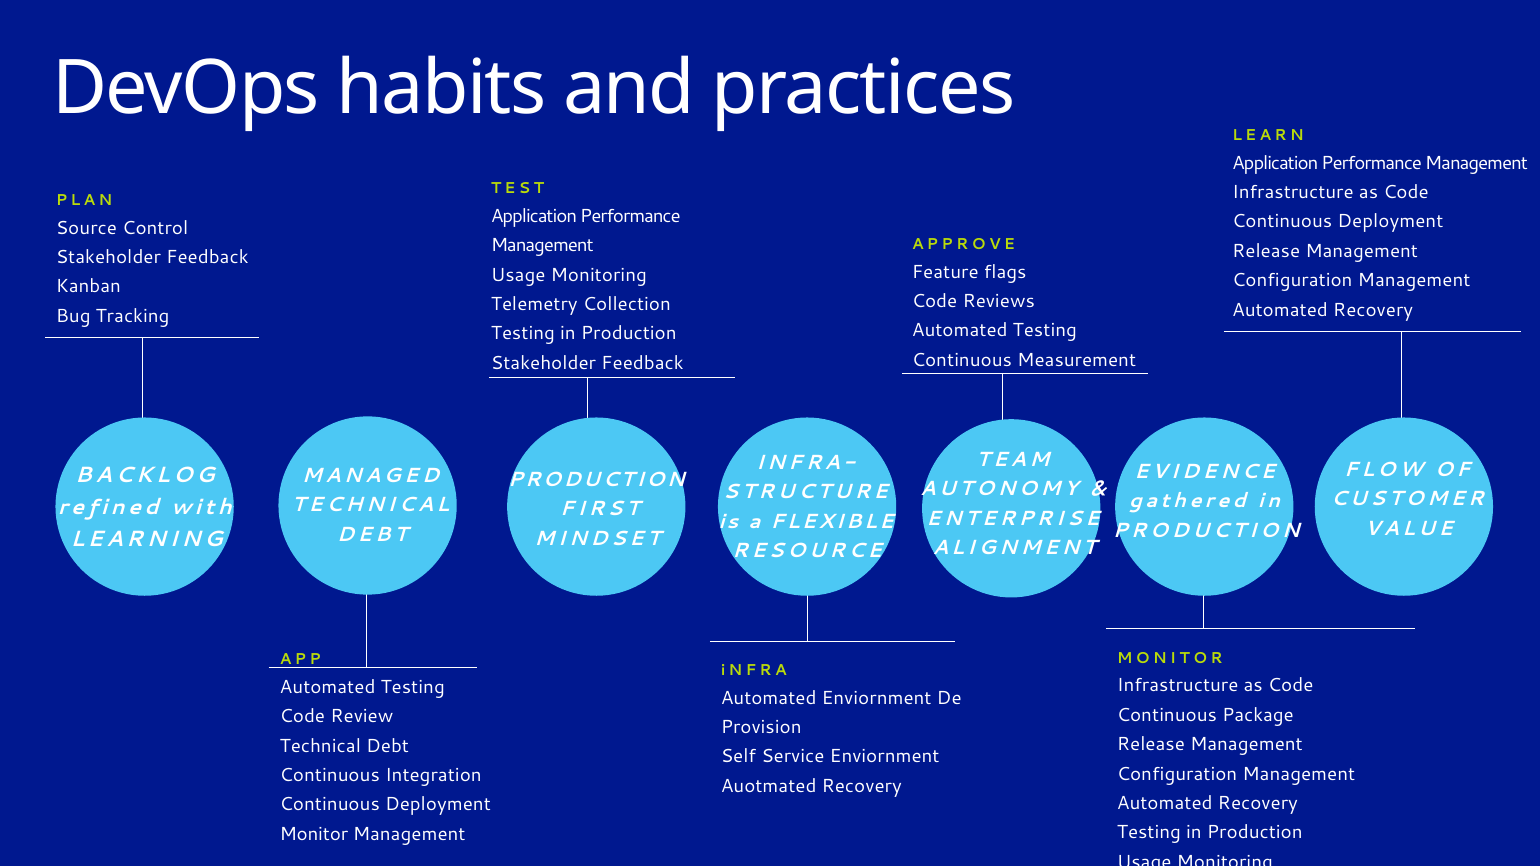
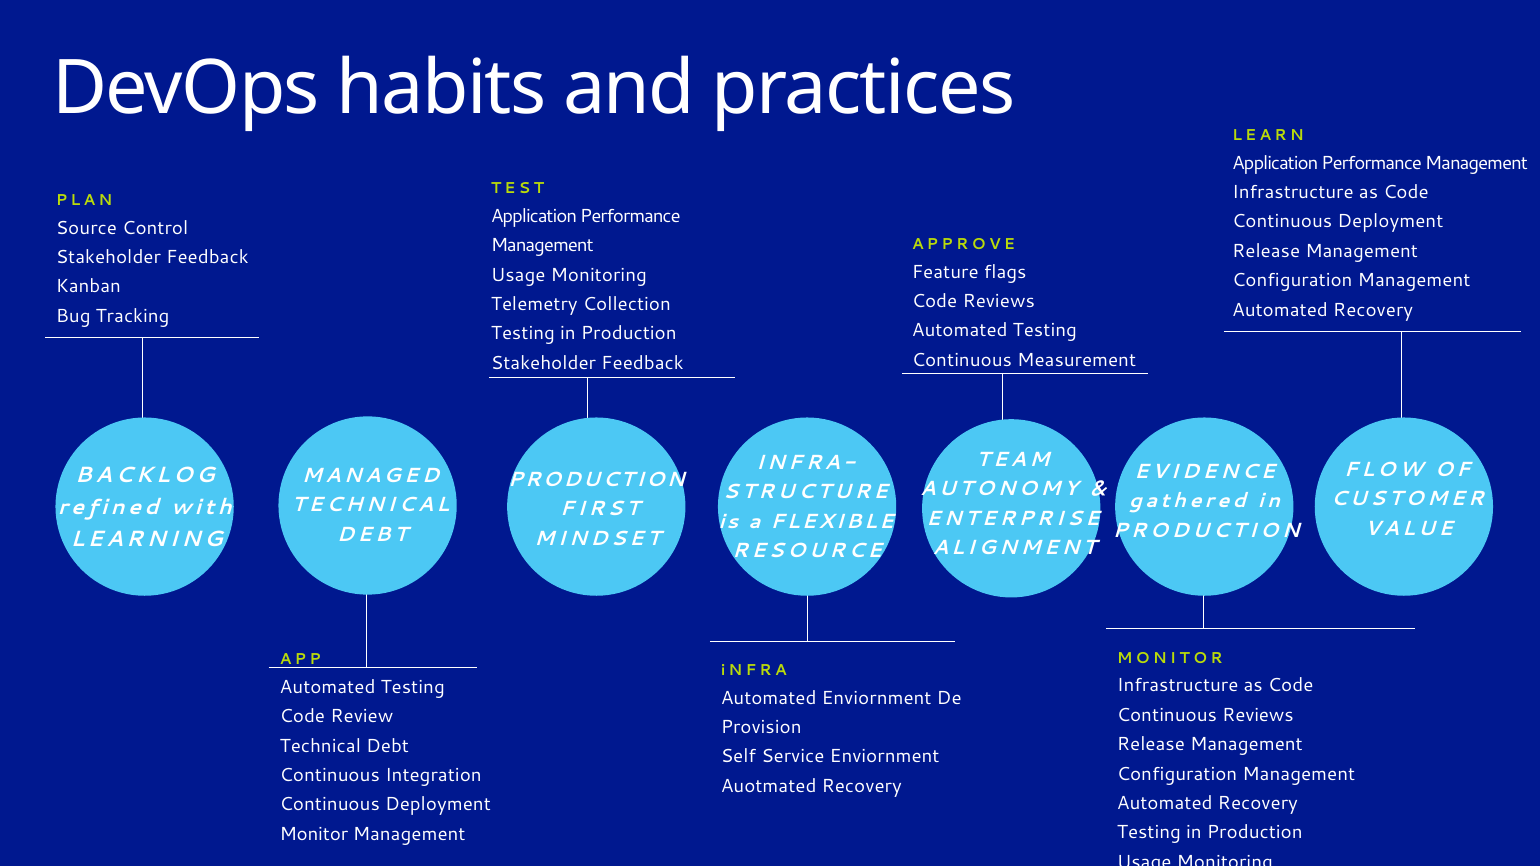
Continuous Package: Package -> Reviews (1258, 715)
